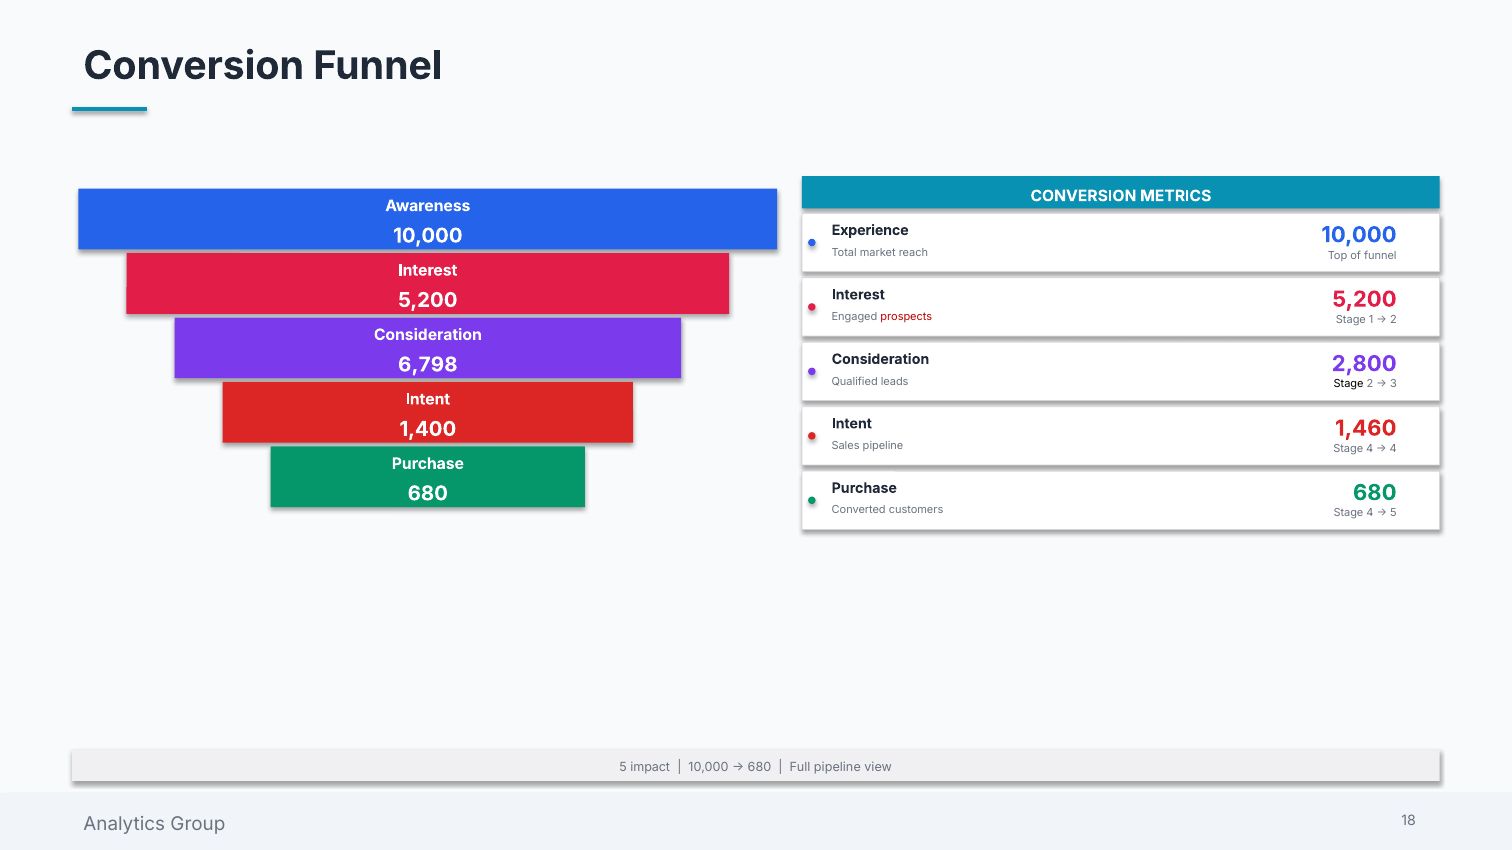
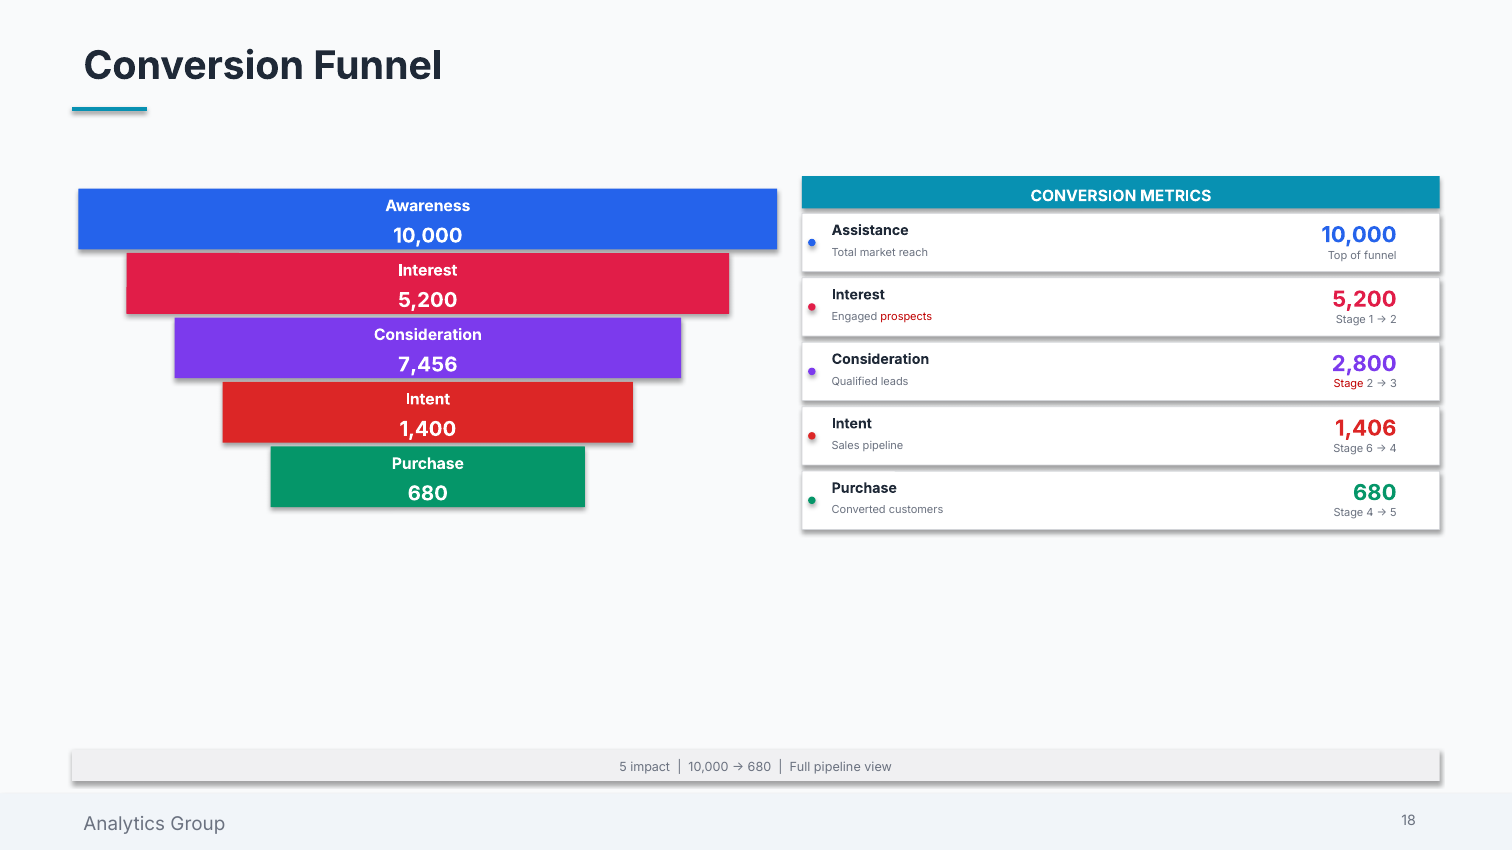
Experience: Experience -> Assistance (870, 230)
6,798: 6,798 -> 7,456 (428, 365)
Stage colour: black -> red (1349, 385)
1,460: 1,460 -> 1,406 (1366, 429)
4: 4 -> 6 (1370, 449)
